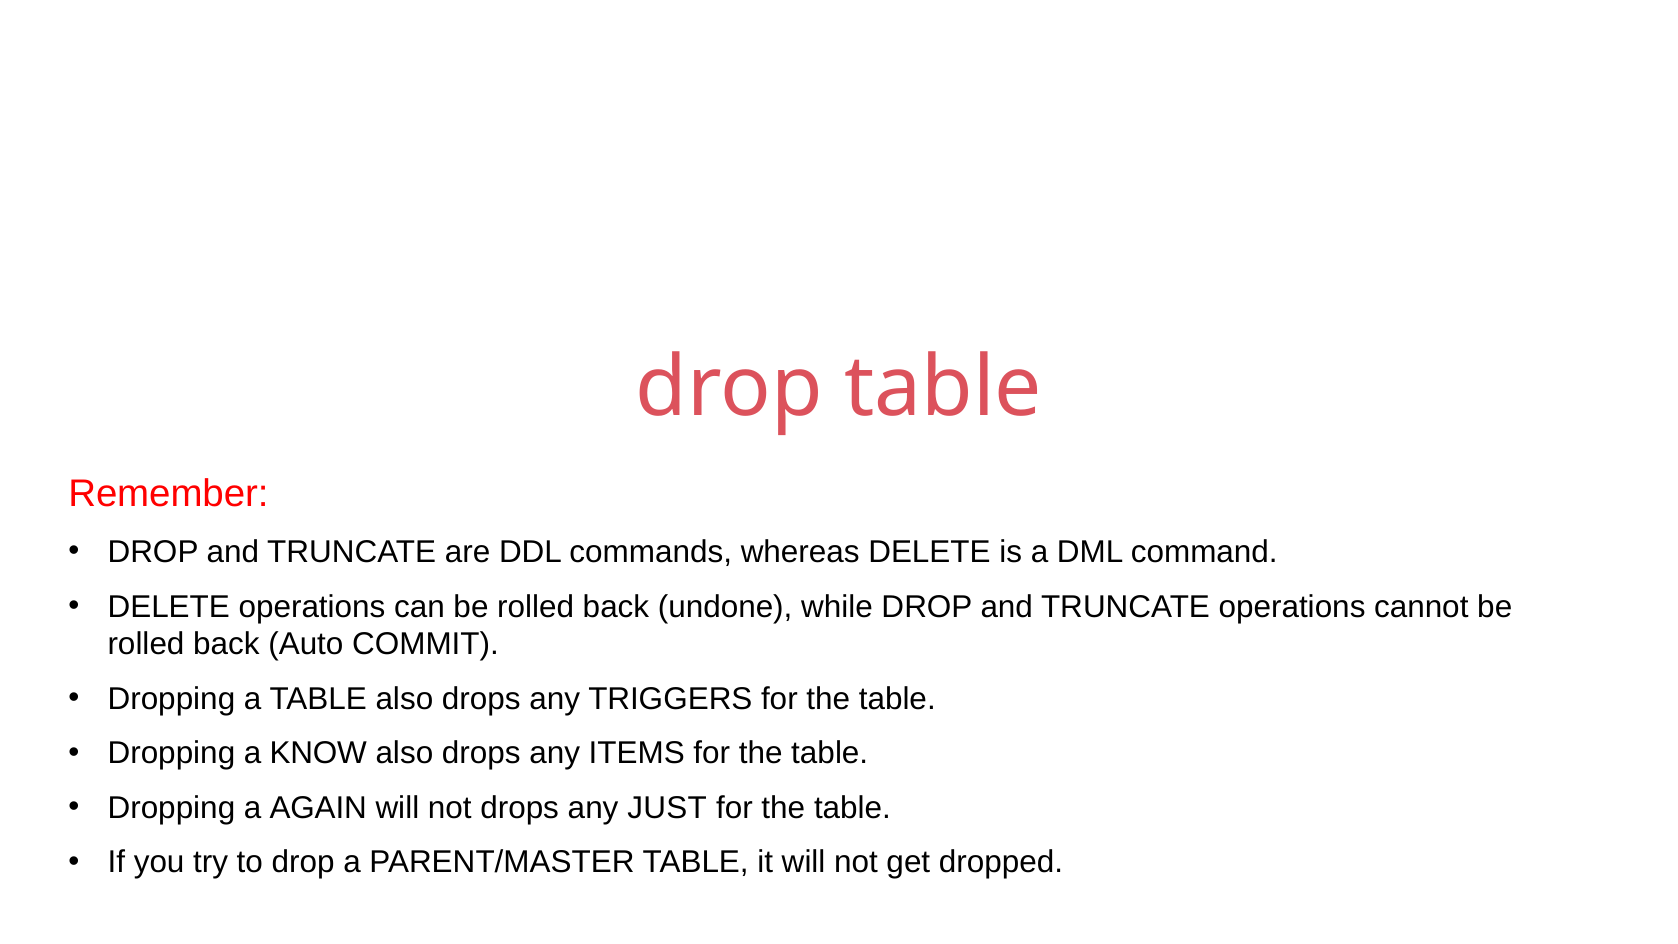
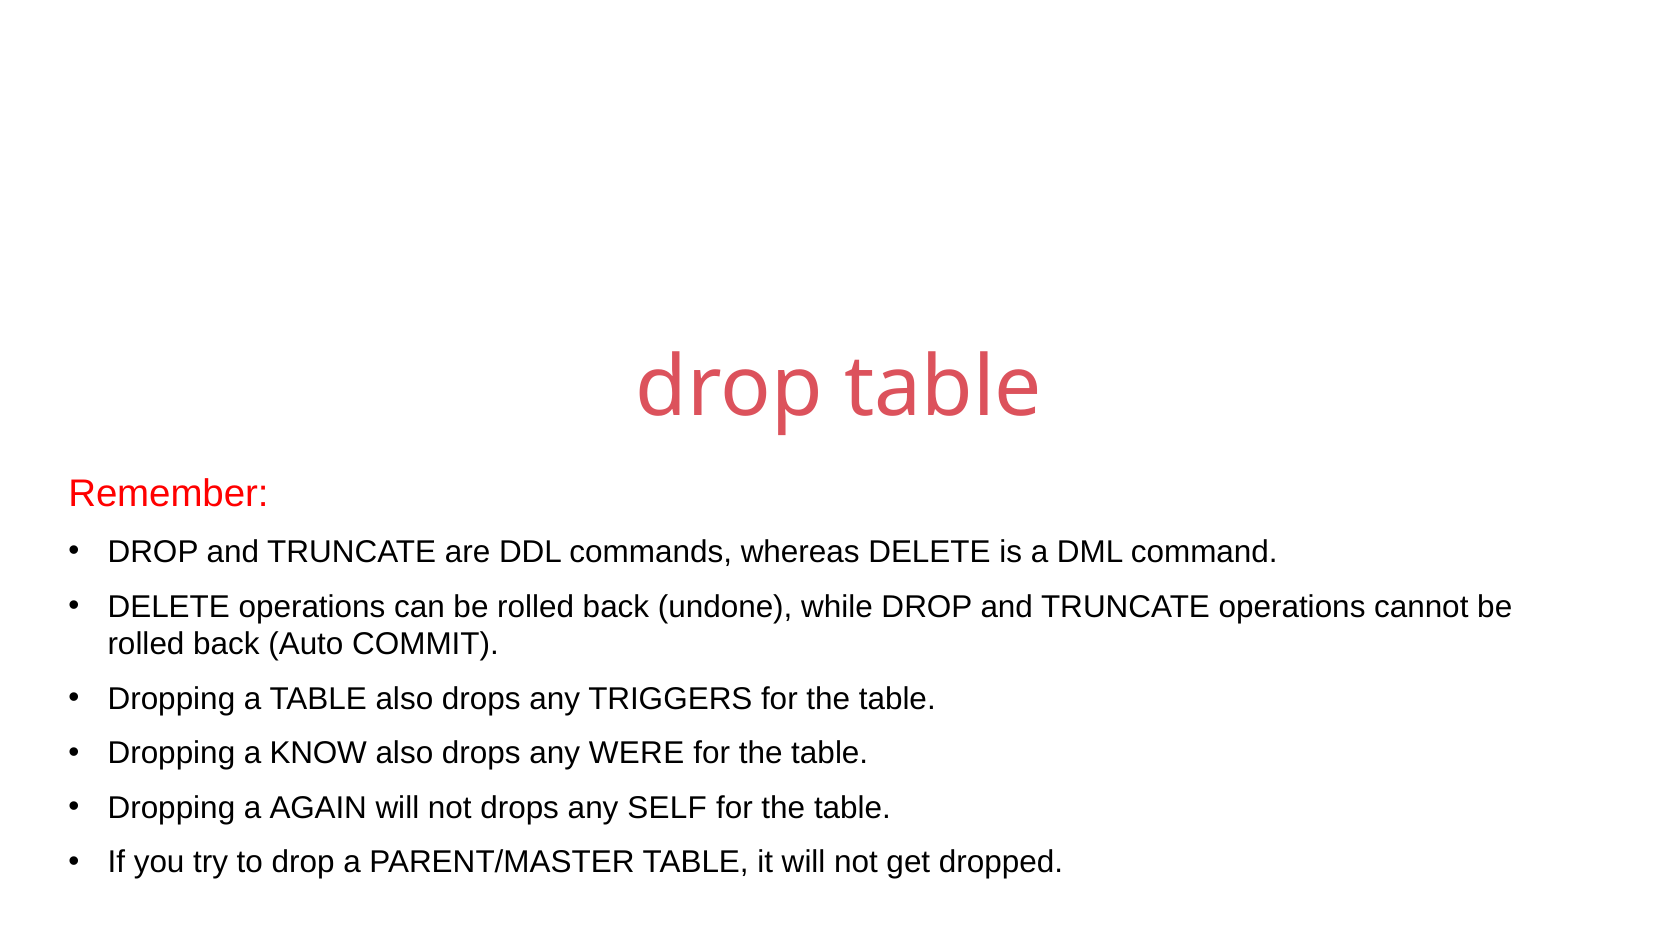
ITEMS: ITEMS -> WERE (637, 753)
JUST: JUST -> SELF (667, 808)
